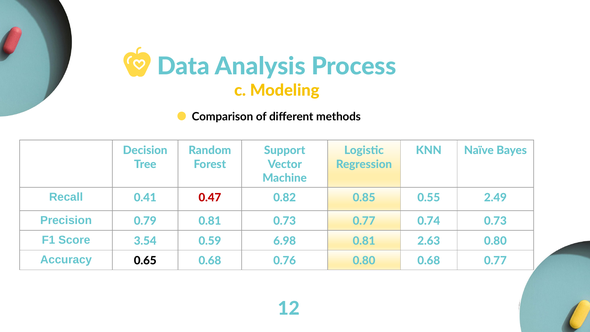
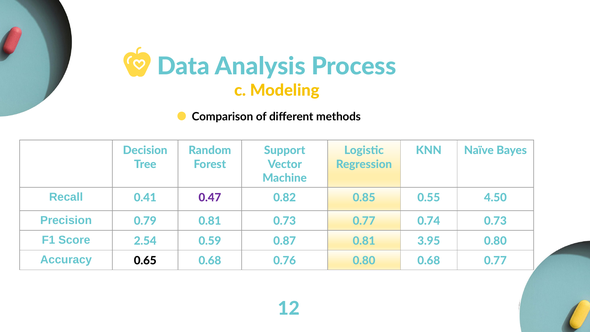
0.47 colour: red -> purple (210, 198)
2.49: 2.49 -> 4.50 (495, 198)
3.54: 3.54 -> 2.54 (145, 241)
6.98: 6.98 -> 0.87 (285, 241)
2.63: 2.63 -> 3.95 (429, 241)
